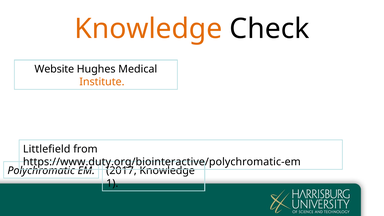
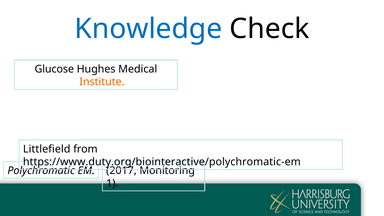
Knowledge colour: orange -> blue (148, 29)
Website: Website -> Glucose (54, 69)
2017 Knowledge: Knowledge -> Monitoring (167, 171)
